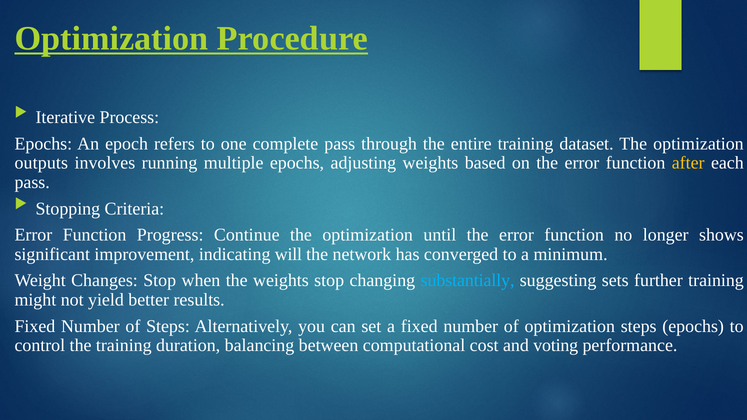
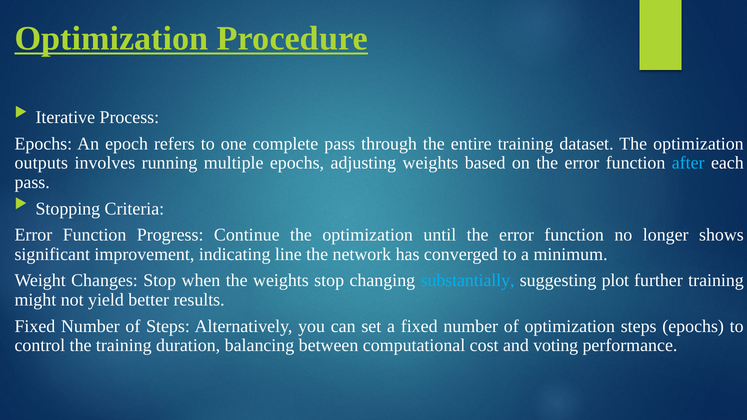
after colour: yellow -> light blue (688, 163)
will: will -> line (288, 254)
sets: sets -> plot (615, 281)
